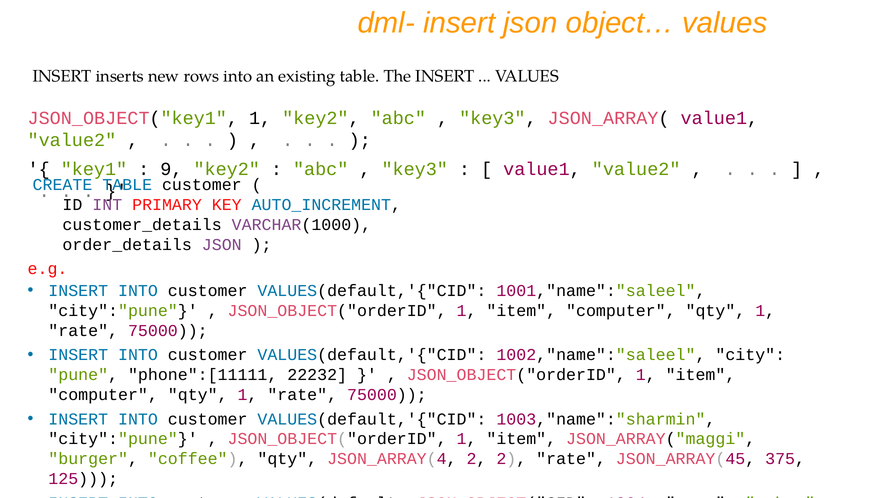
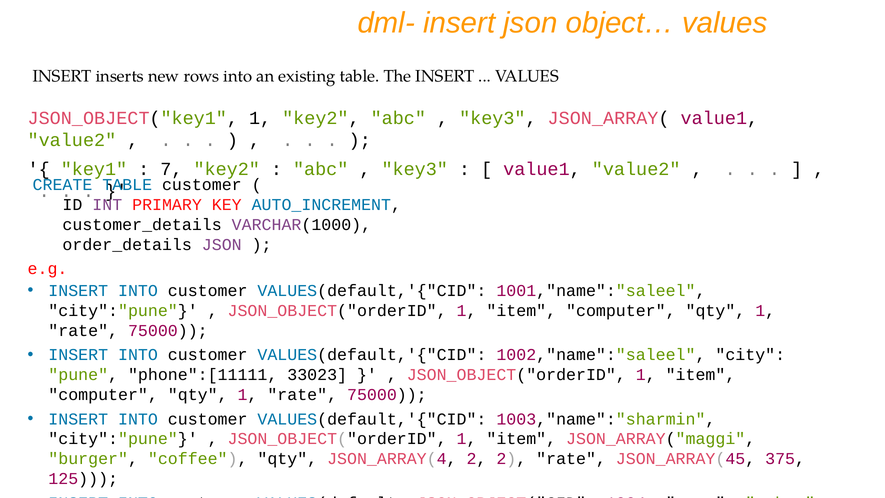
9: 9 -> 7 (171, 169)
22232: 22232 -> 33023 (317, 375)
